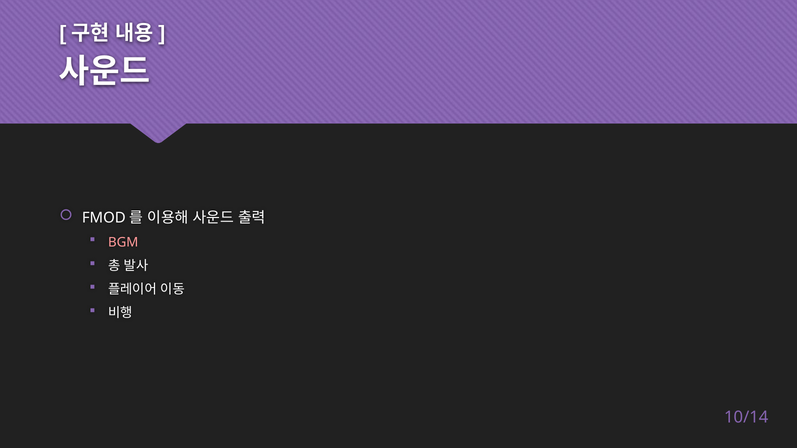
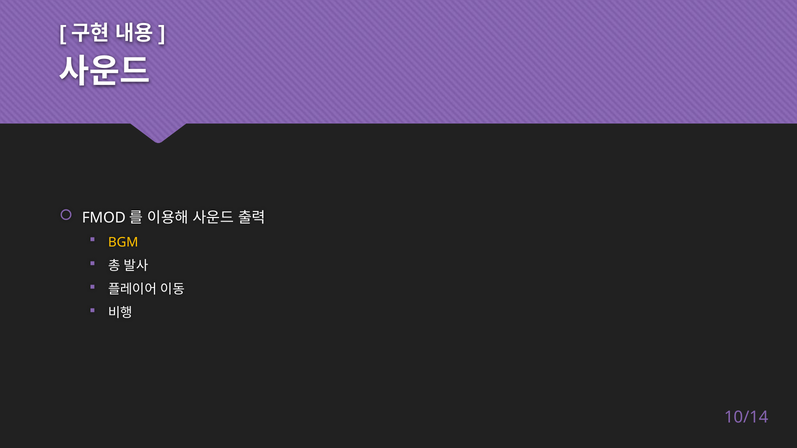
BGM colour: pink -> yellow (123, 242)
